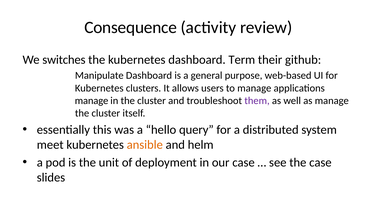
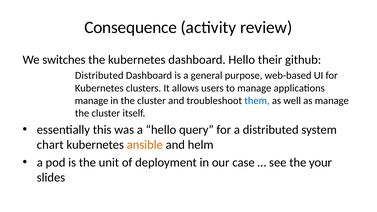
dashboard Term: Term -> Hello (242, 60)
Manipulate: Manipulate -> Distributed (99, 76)
them colour: purple -> blue (257, 101)
meet: meet -> chart (50, 145)
the case: case -> your (320, 162)
